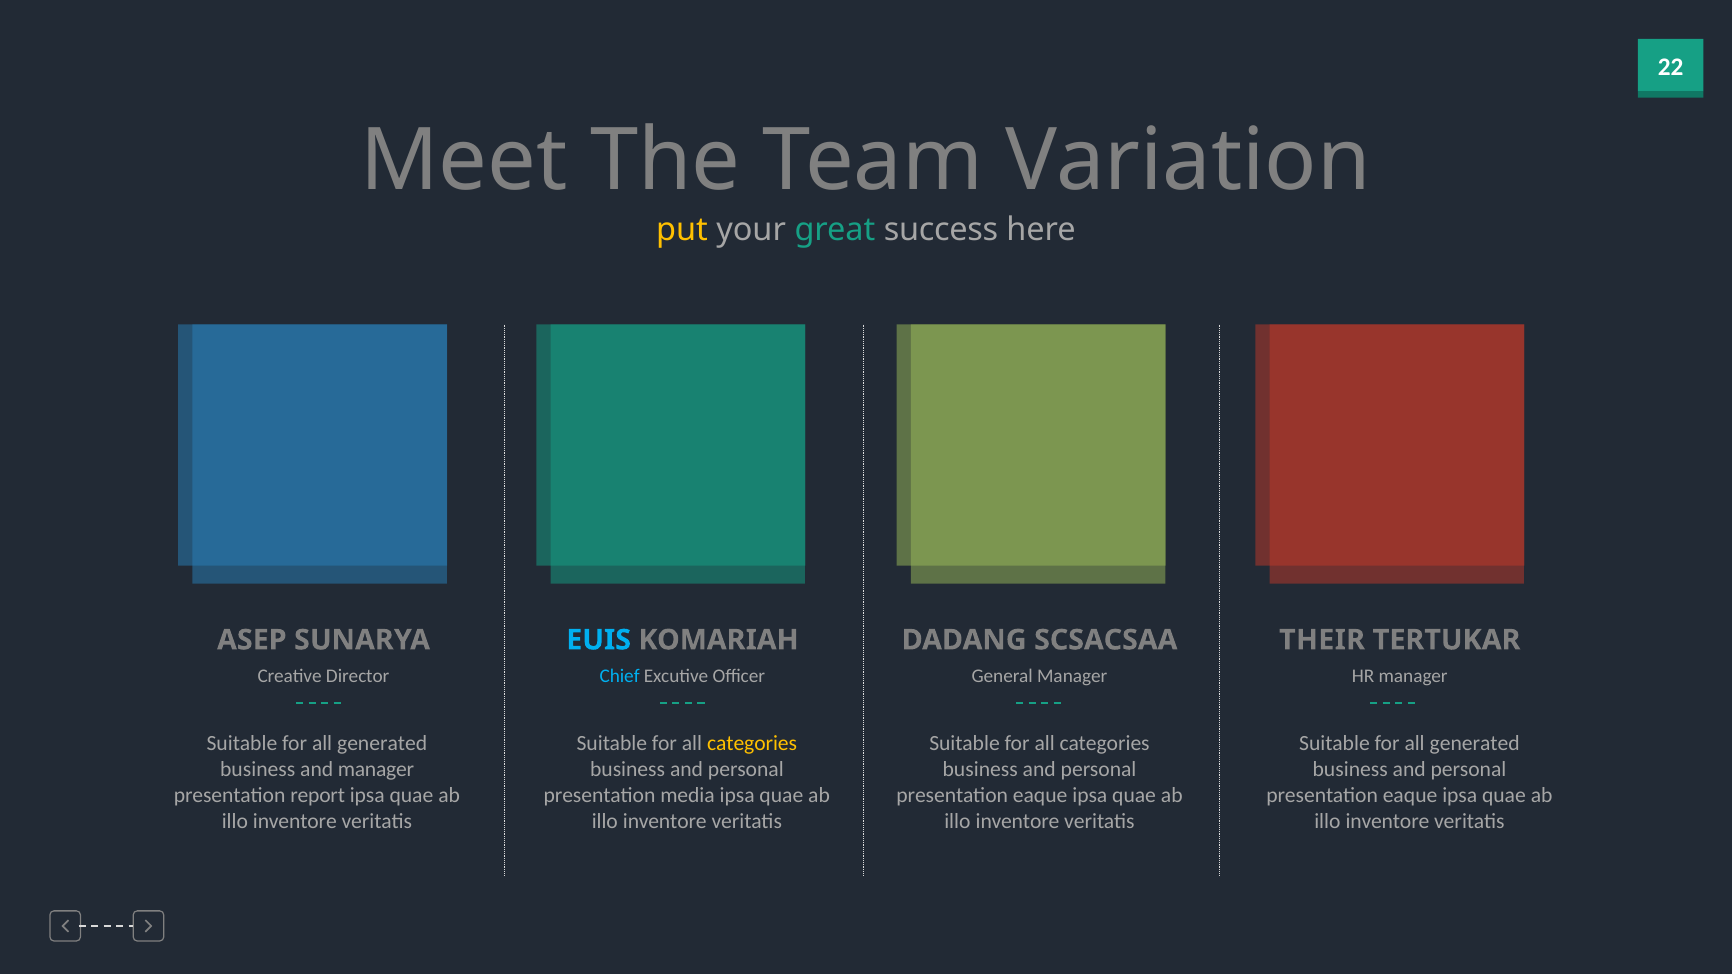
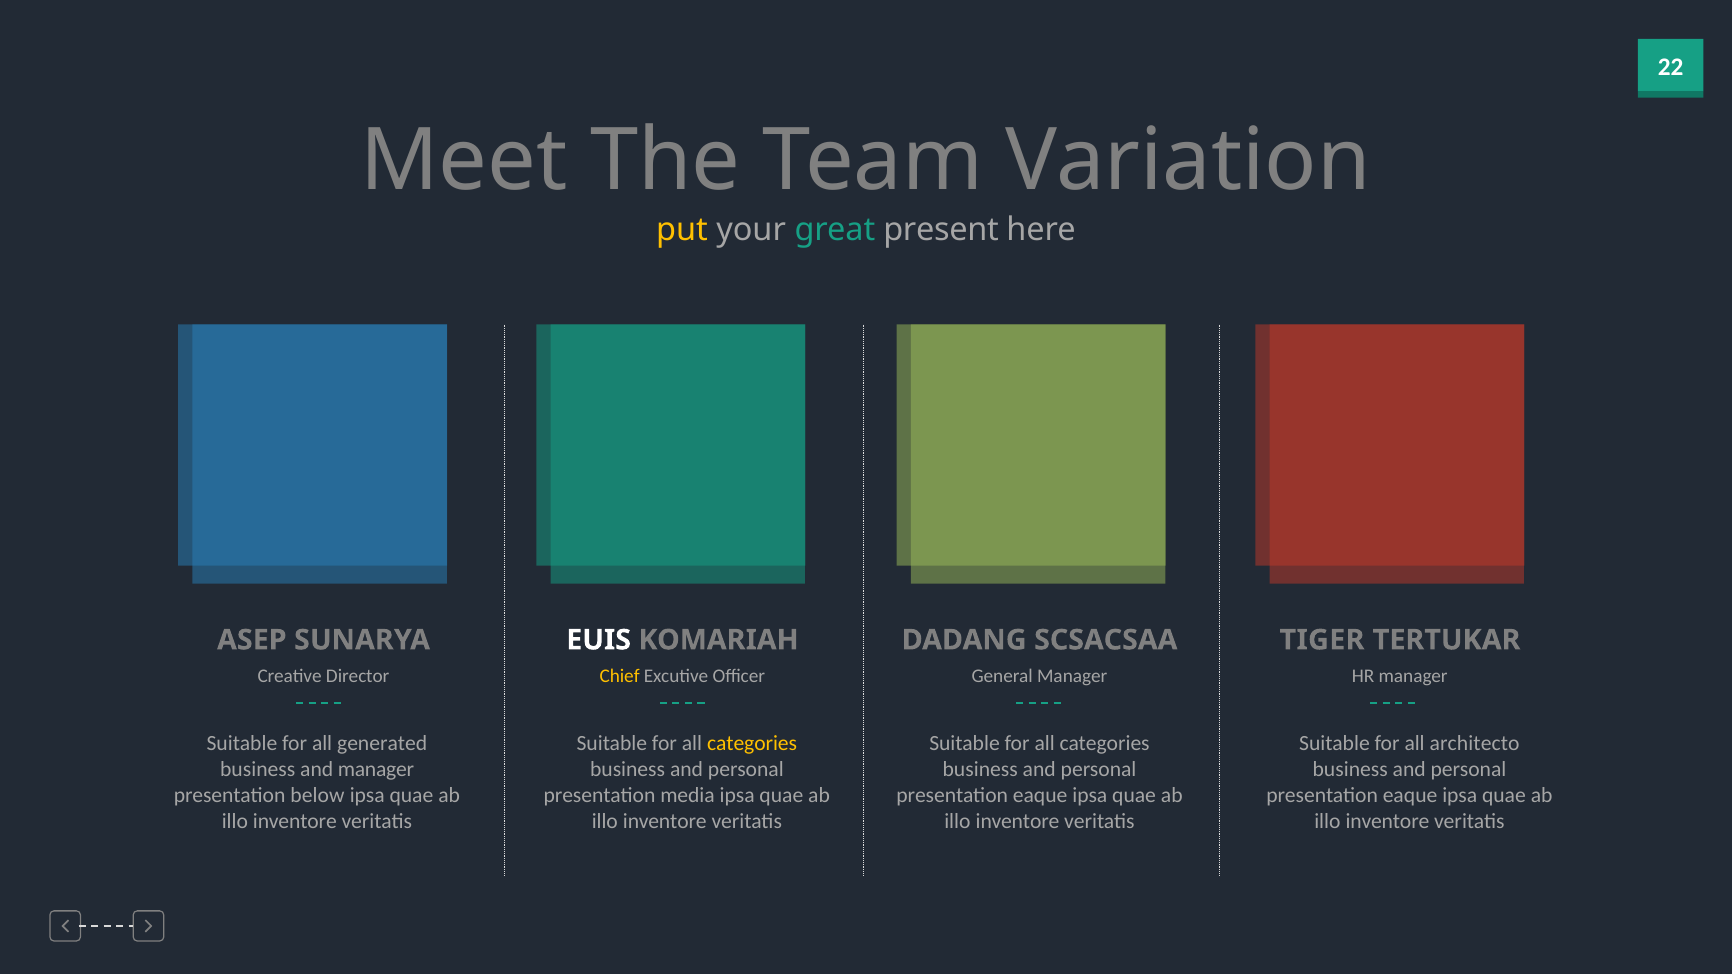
success: success -> present (941, 229)
EUIS colour: light blue -> white (599, 640)
THEIR: THEIR -> TIGER (1322, 640)
Chief colour: light blue -> yellow (620, 677)
generated: generated -> architecto (1475, 743)
report: report -> below (318, 795)
